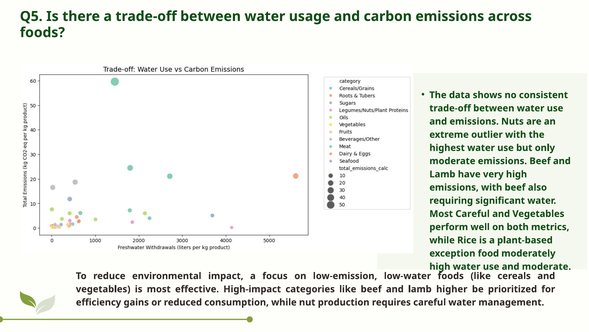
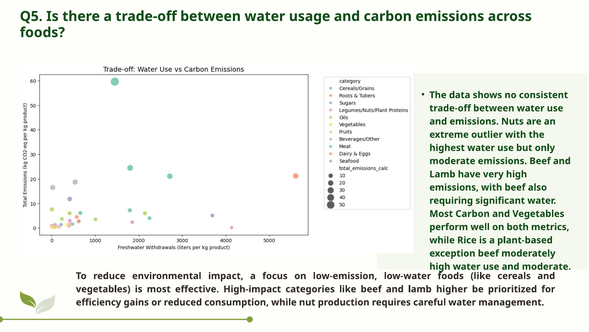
Most Careful: Careful -> Carbon (473, 213)
exception food: food -> beef (488, 253)
